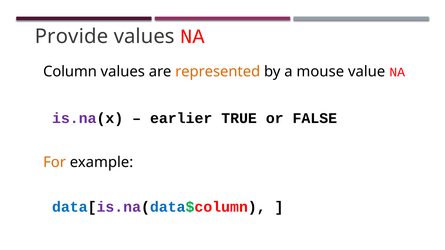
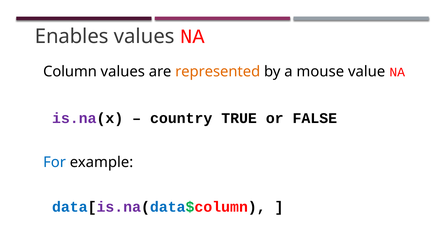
Provide: Provide -> Enables (72, 36)
earlier: earlier -> country (181, 118)
For colour: orange -> blue (55, 163)
